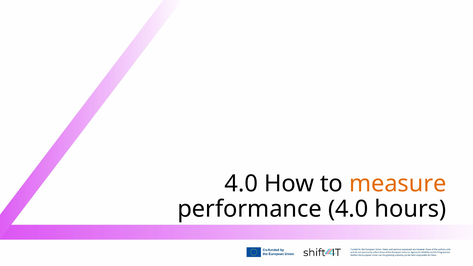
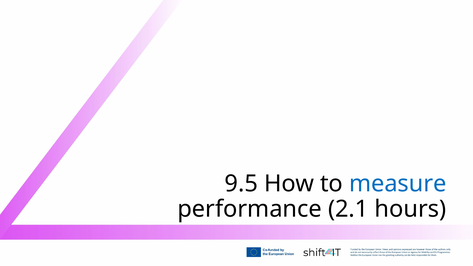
4.0: 4.0 -> 9.5 (241, 184)
measure colour: orange -> blue (398, 184)
performance 4.0: 4.0 -> 2.1 (348, 209)
